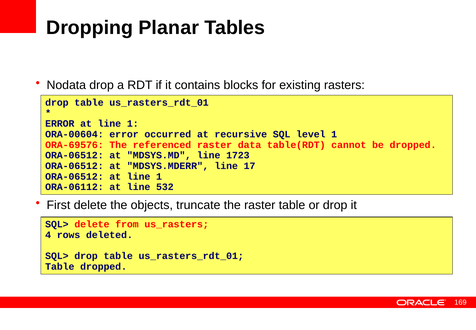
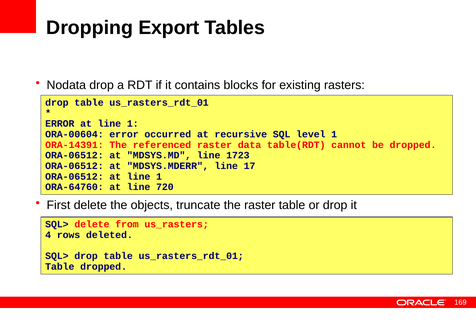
Planar: Planar -> Export (169, 28)
ORA-69576: ORA-69576 -> ORA-14391 (74, 145)
ORA-06112: ORA-06112 -> ORA-64760 (74, 187)
532: 532 -> 720 (165, 187)
